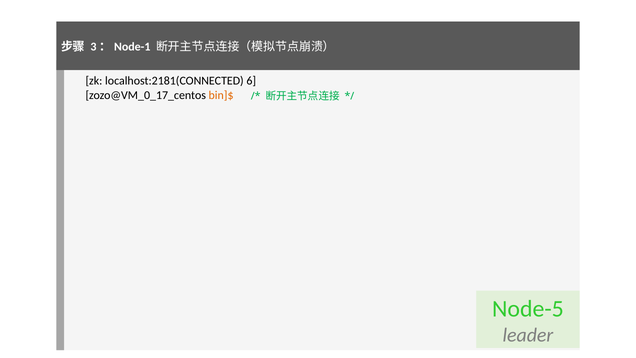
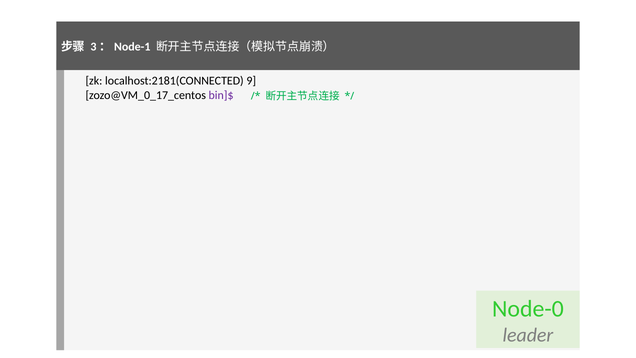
6: 6 -> 9 (251, 81)
bin]$ colour: orange -> purple (221, 95)
Node-5: Node-5 -> Node-0 (528, 309)
